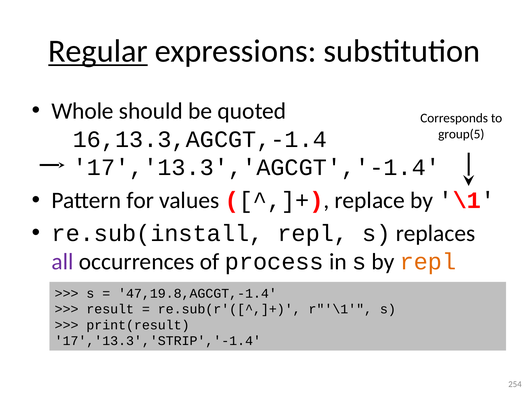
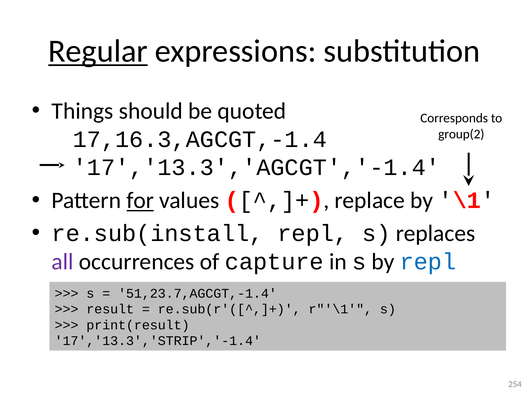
Whole: Whole -> Things (83, 111)
group(5: group(5 -> group(2 (461, 134)
16,13.3,AGCGT,-1.4: 16,13.3,AGCGT,-1.4 -> 17,16.3,AGCGT,-1.4 (200, 139)
for underline: none -> present (140, 200)
process: process -> capture (274, 261)
repl colour: orange -> blue (428, 261)
47,19.8,AGCGT,-1.4: 47,19.8,AGCGT,-1.4 -> 51,23.7,AGCGT,-1.4 (197, 293)
